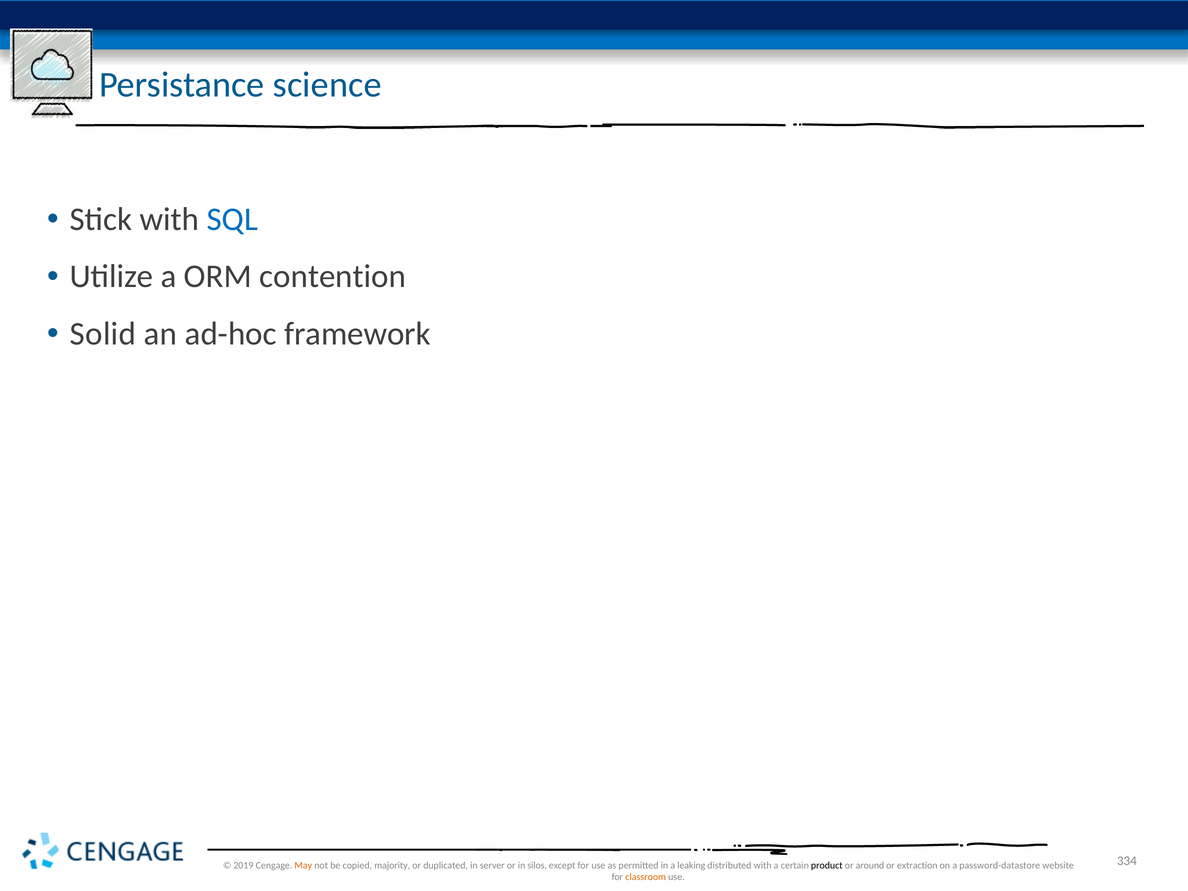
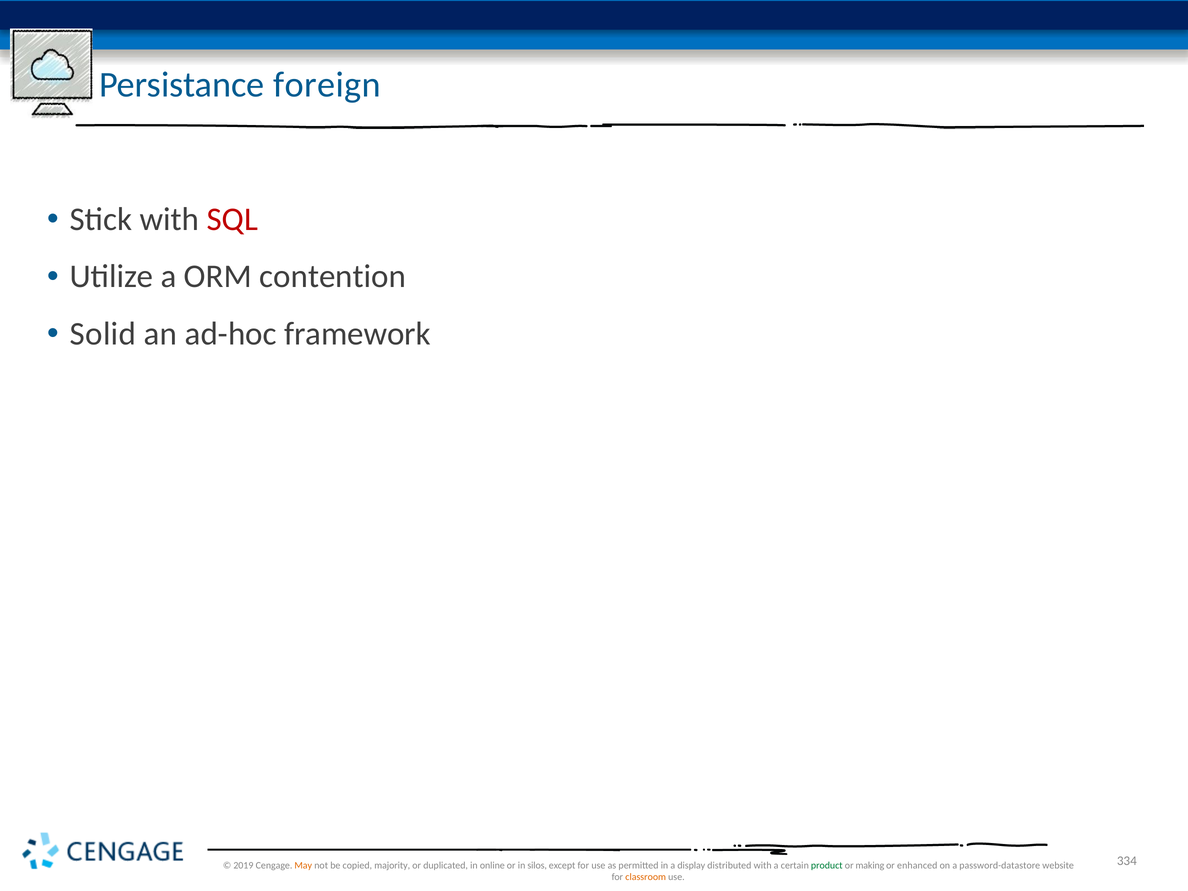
science: science -> foreign (327, 85)
SQL colour: blue -> red (232, 219)
server: server -> online (492, 865)
leaking: leaking -> display (691, 865)
product colour: black -> green (827, 865)
around: around -> making (870, 865)
extraction: extraction -> enhanced (917, 865)
